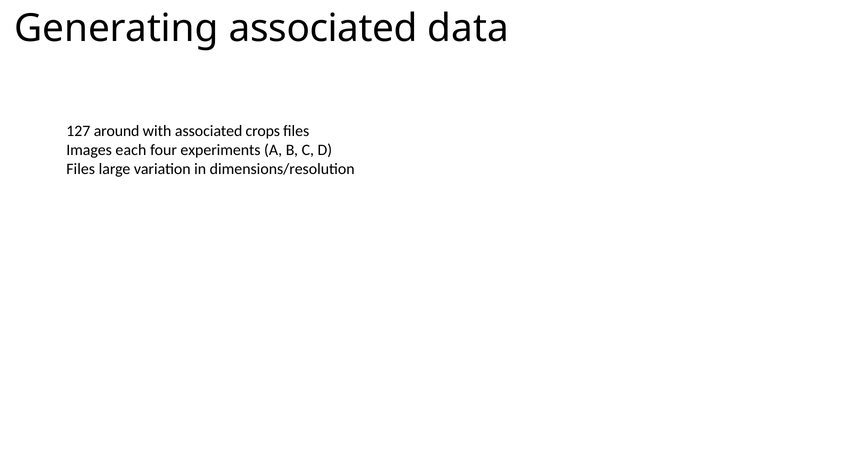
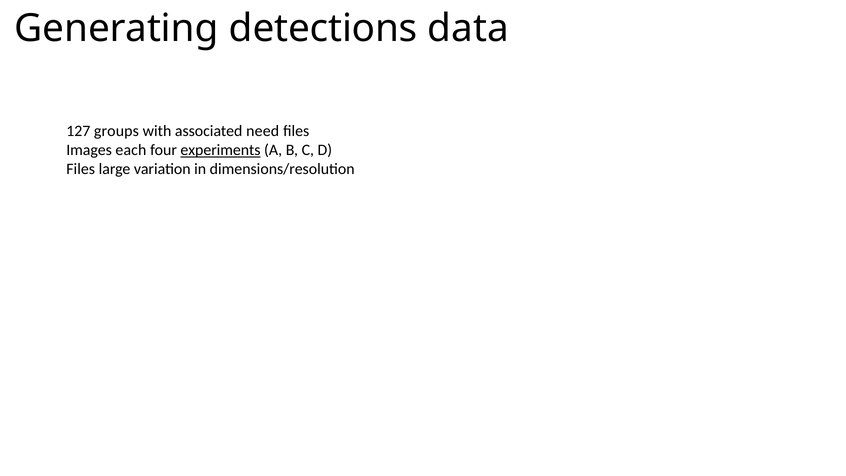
Generating associated: associated -> detections (323, 28)
around: around -> groups (116, 131)
crops: crops -> need (263, 131)
experiments underline: none -> present (220, 150)
